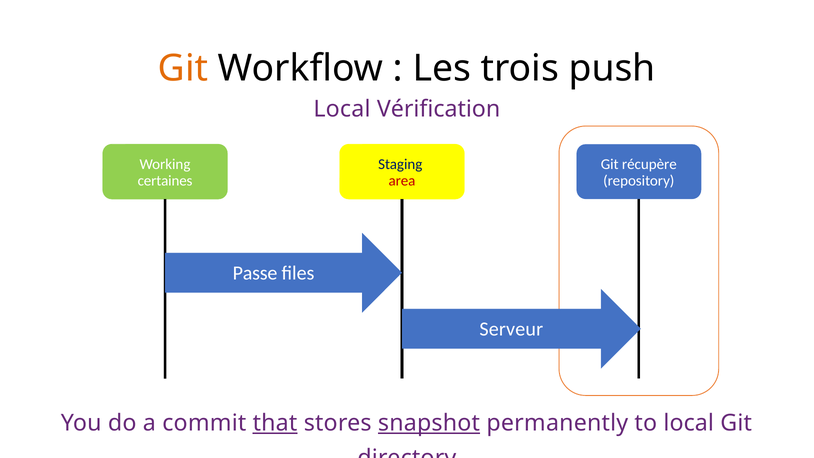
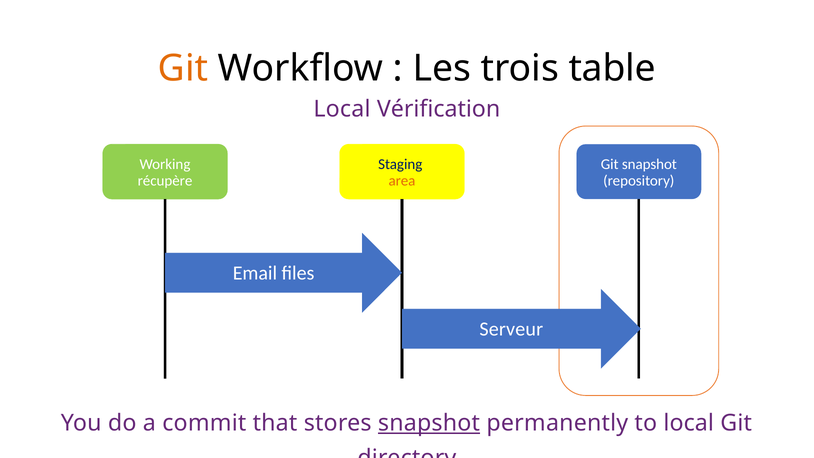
push: push -> table (612, 68)
Git récupère: récupère -> snapshot (649, 164)
certaines: certaines -> récupère (165, 181)
area colour: red -> orange (402, 181)
Passe: Passe -> Email (255, 273)
that underline: present -> none (275, 423)
